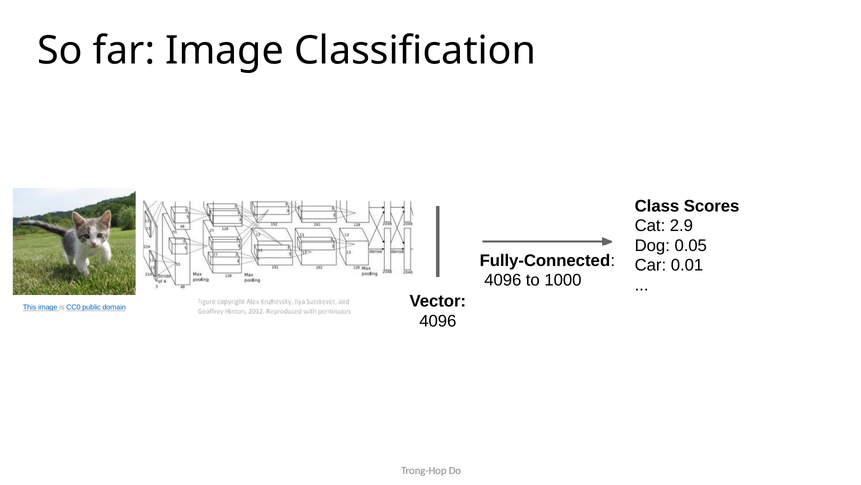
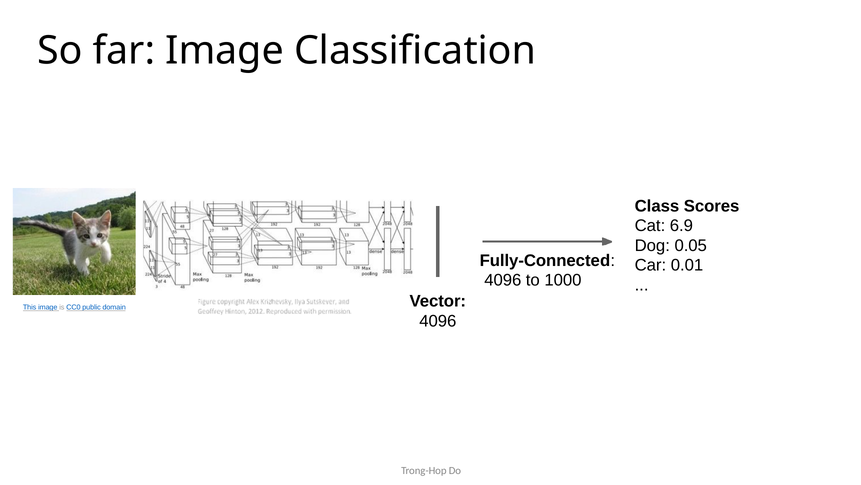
2.9: 2.9 -> 6.9 (681, 225)
